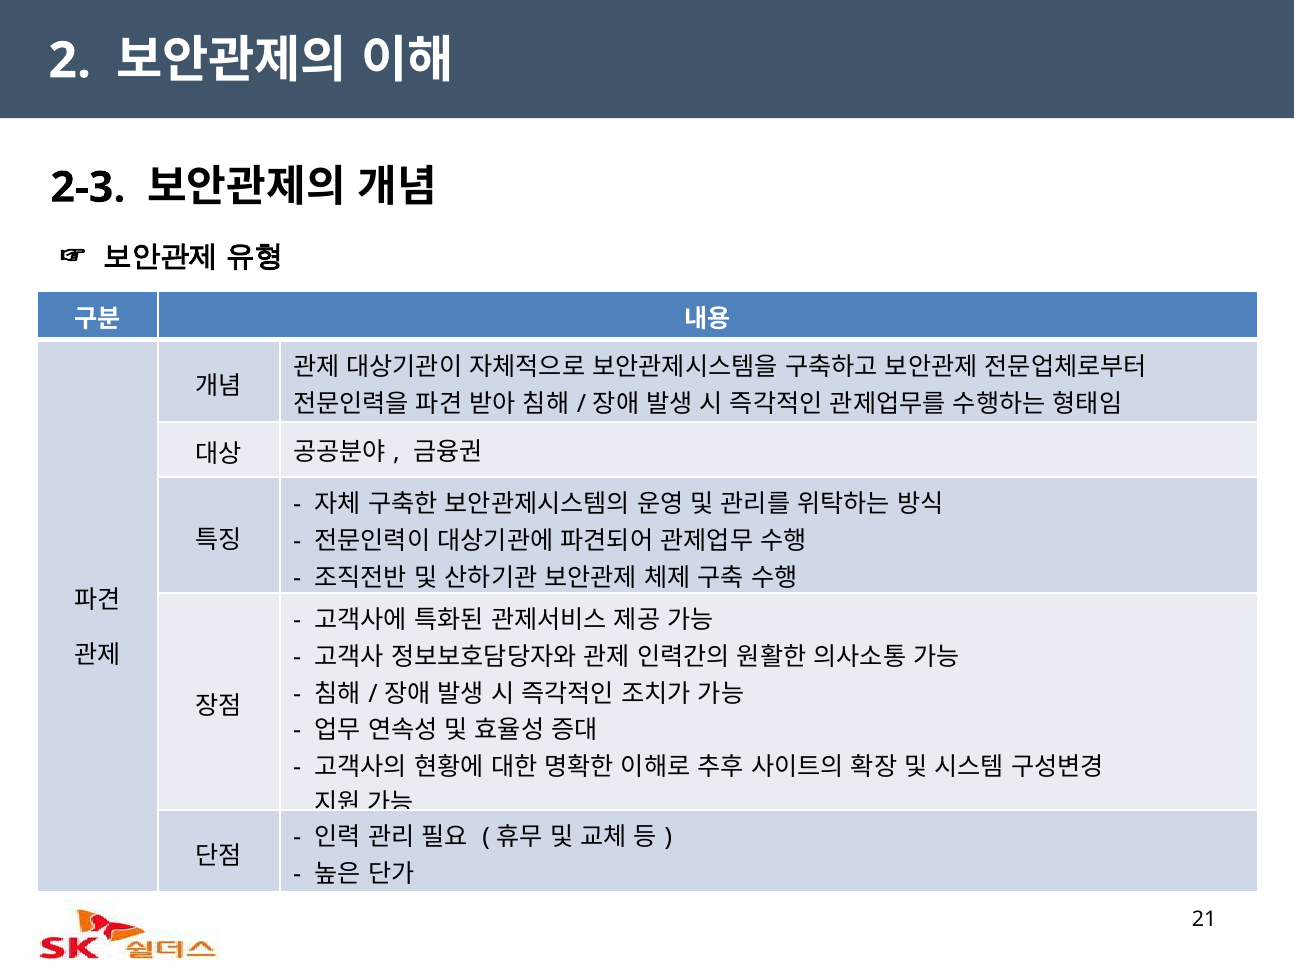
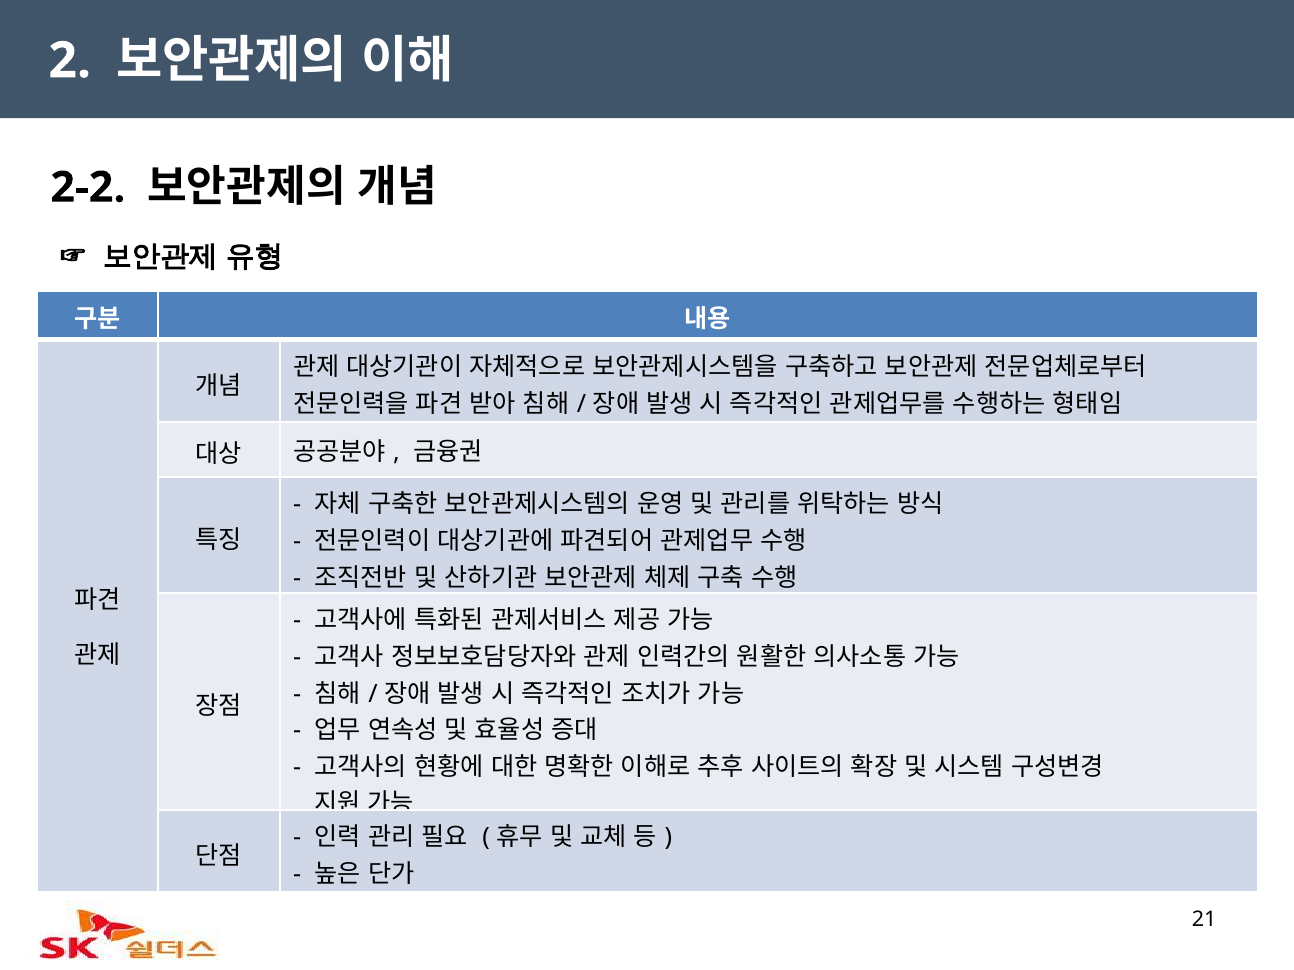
2-3: 2-3 -> 2-2 (88, 188)
